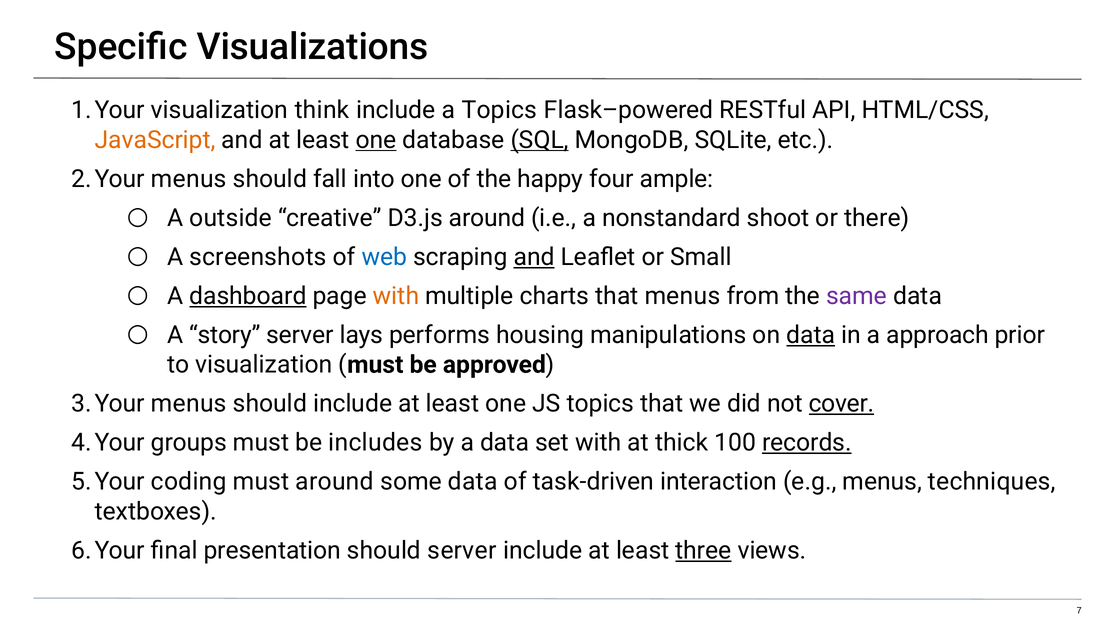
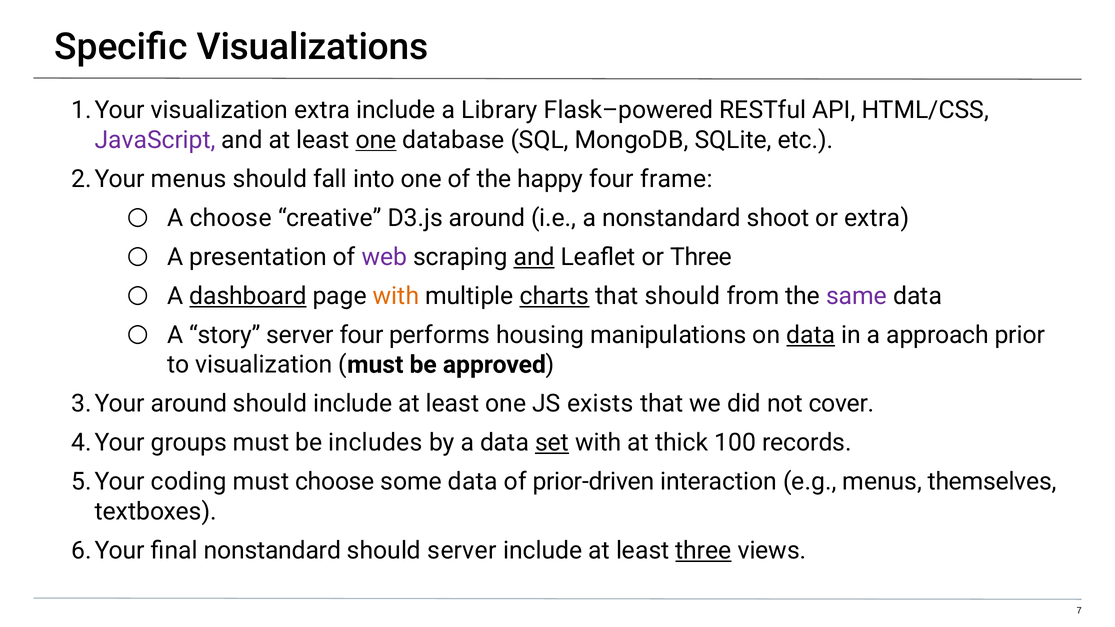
visualization think: think -> extra (322, 110)
a Topics: Topics -> Library (499, 110)
JavaScript colour: orange -> purple (155, 140)
SQL underline: present -> none (540, 140)
ample: ample -> frame (676, 179)
A outside: outside -> choose (231, 218)
or there: there -> extra (877, 218)
screenshots: screenshots -> presentation (258, 257)
web colour: blue -> purple (384, 257)
or Small: Small -> Three (701, 257)
charts underline: none -> present (554, 296)
that menus: menus -> should (682, 296)
server lays: lays -> four (362, 335)
menus: menus -> around (189, 404)
JS topics: topics -> exists (600, 404)
cover underline: present -> none (842, 404)
set underline: none -> present (552, 443)
records underline: present -> none (807, 443)
must around: around -> choose (335, 482)
task-driven: task-driven -> prior-driven (594, 482)
techniques: techniques -> themselves (992, 482)
final presentation: presentation -> nonstandard (272, 551)
